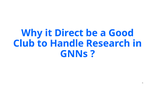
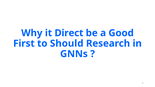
Club: Club -> First (24, 44)
Handle: Handle -> Should (67, 44)
